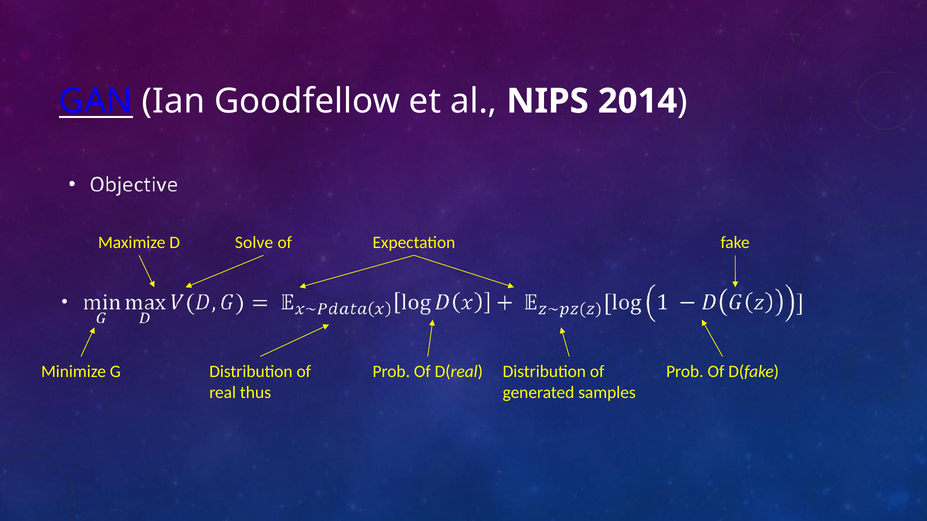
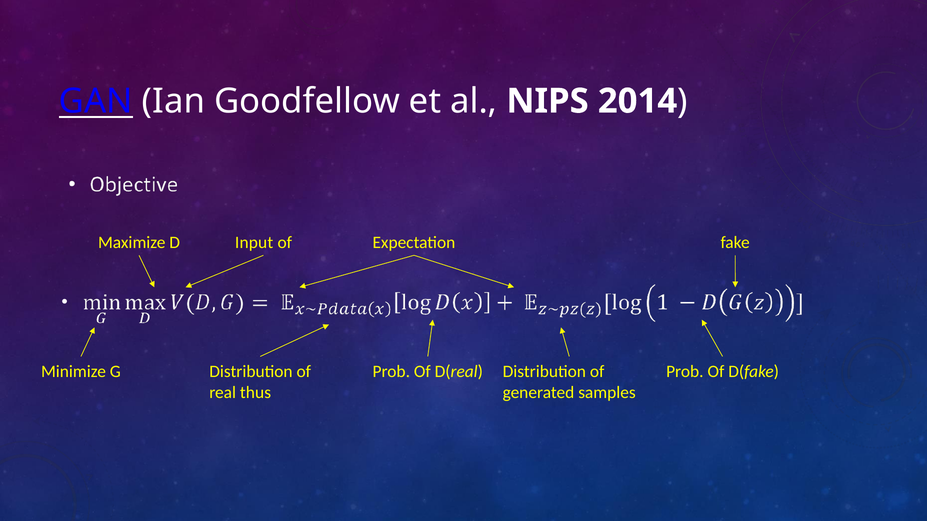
Solve: Solve -> Input (254, 242)
